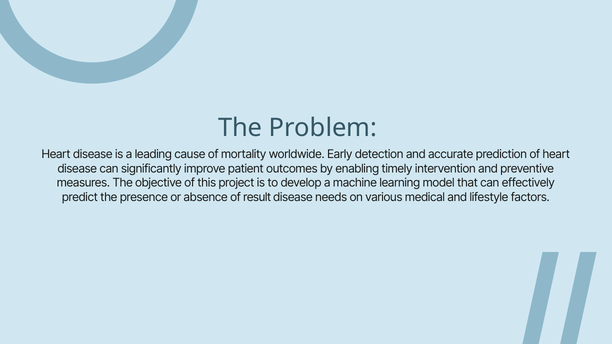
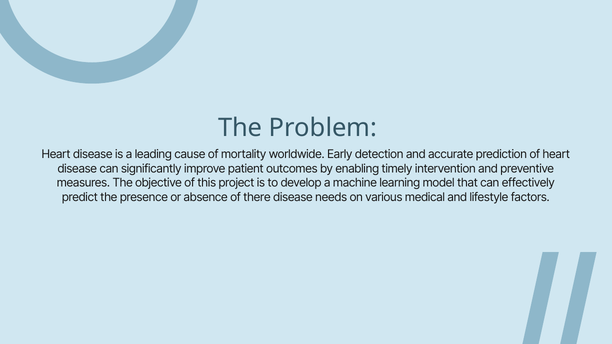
result: result -> there (257, 197)
